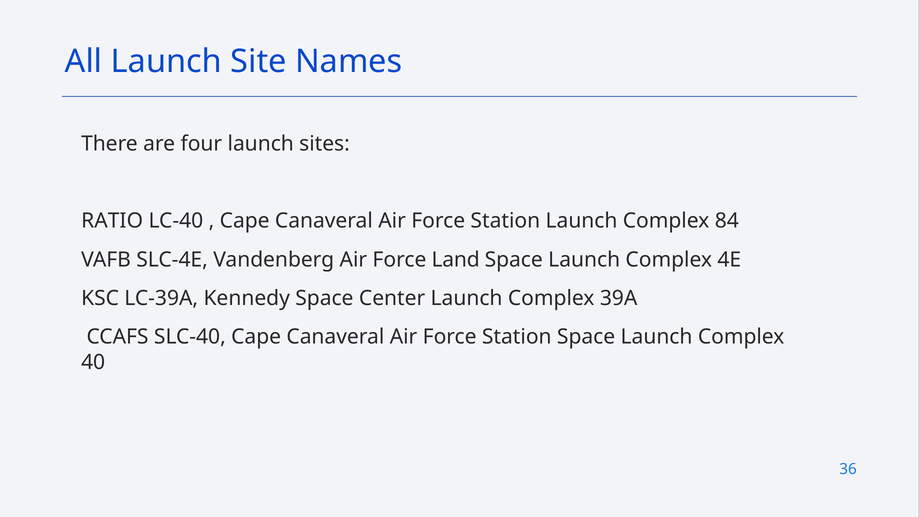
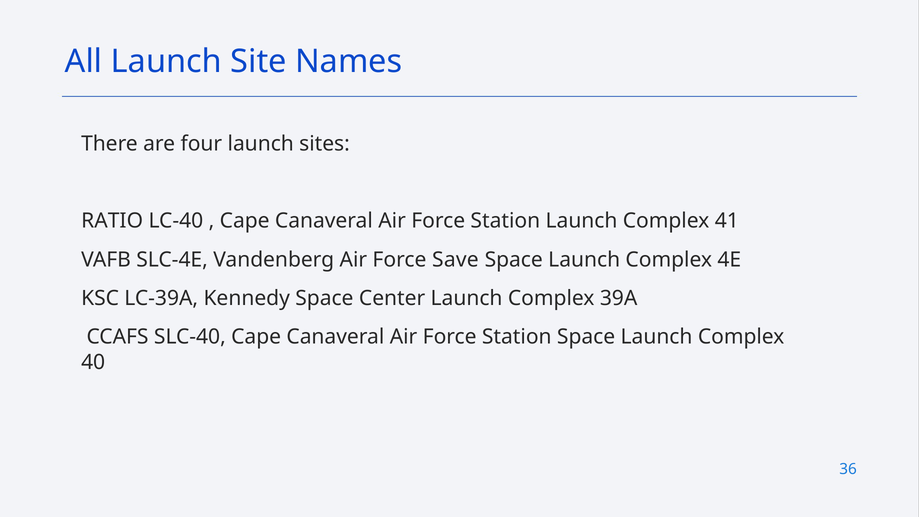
84: 84 -> 41 (727, 221)
Land: Land -> Save (455, 260)
